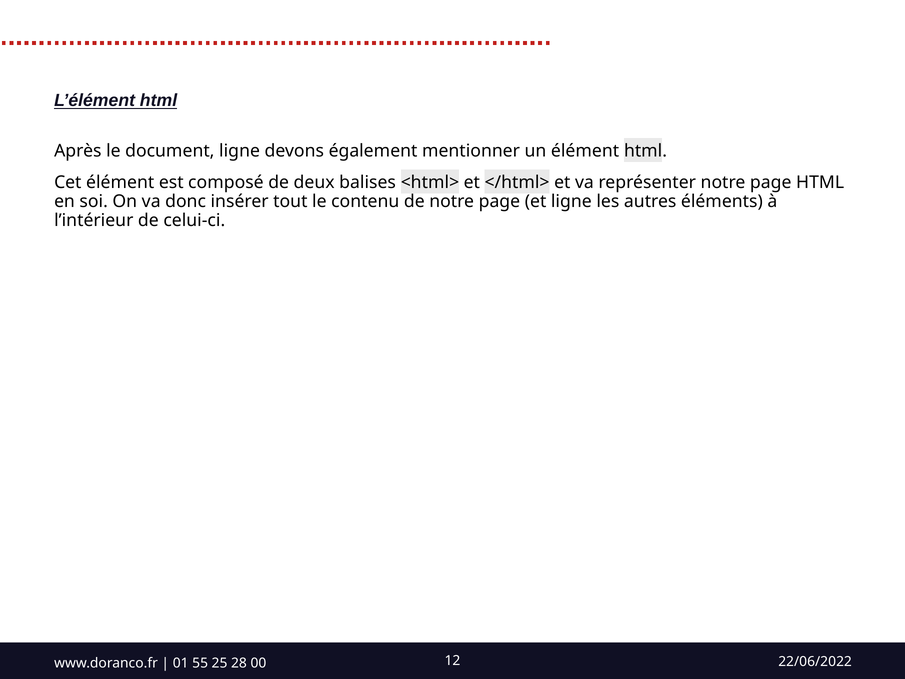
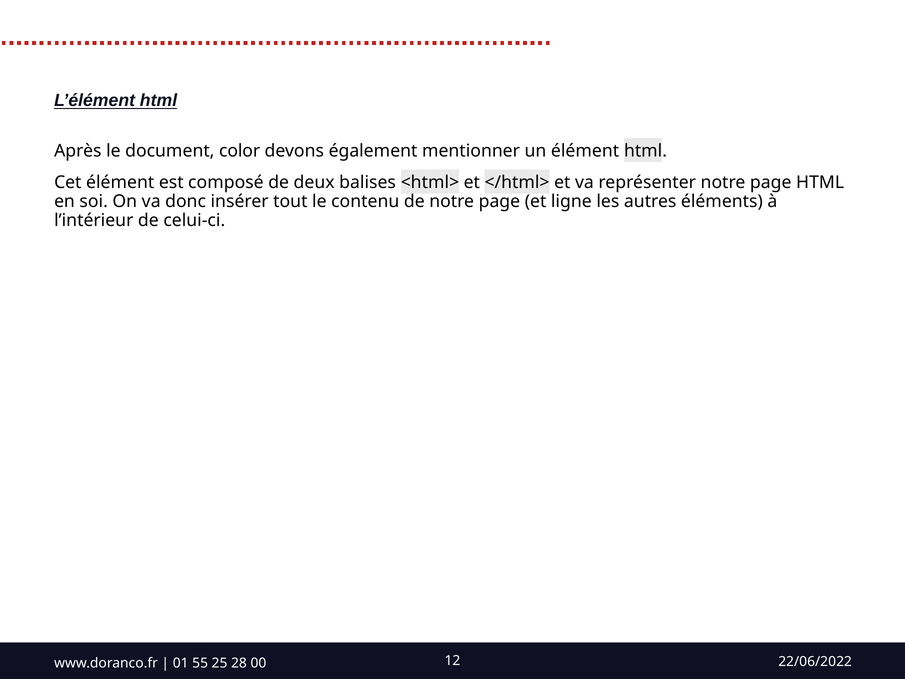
document ligne: ligne -> color (240, 151)
